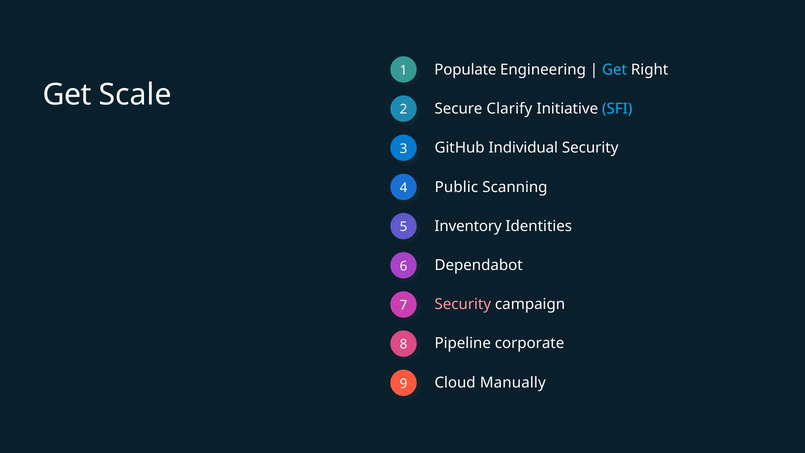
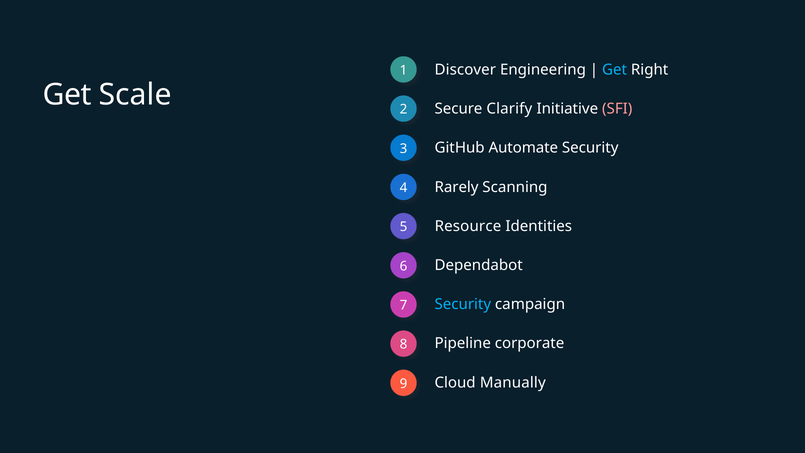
Populate: Populate -> Discover (465, 70)
SFI colour: light blue -> pink (617, 109)
Individual: Individual -> Automate (523, 148)
Public: Public -> Rarely (457, 187)
Inventory: Inventory -> Resource (468, 226)
Security colour: pink -> light blue (463, 304)
